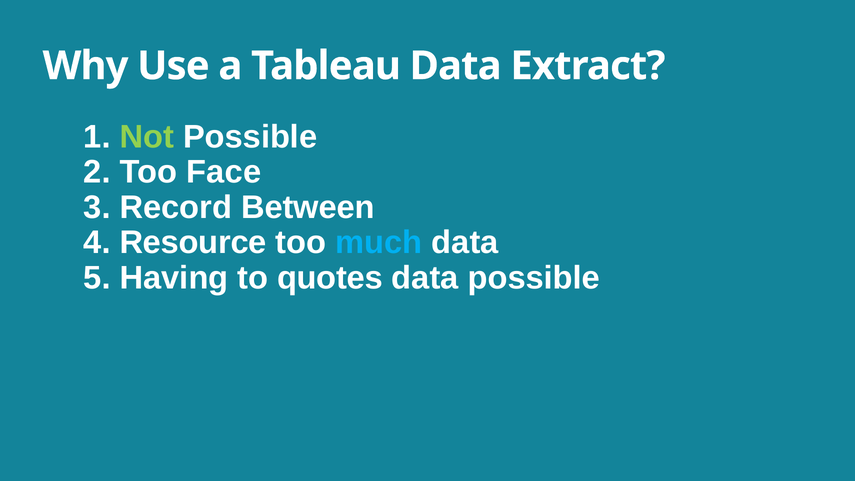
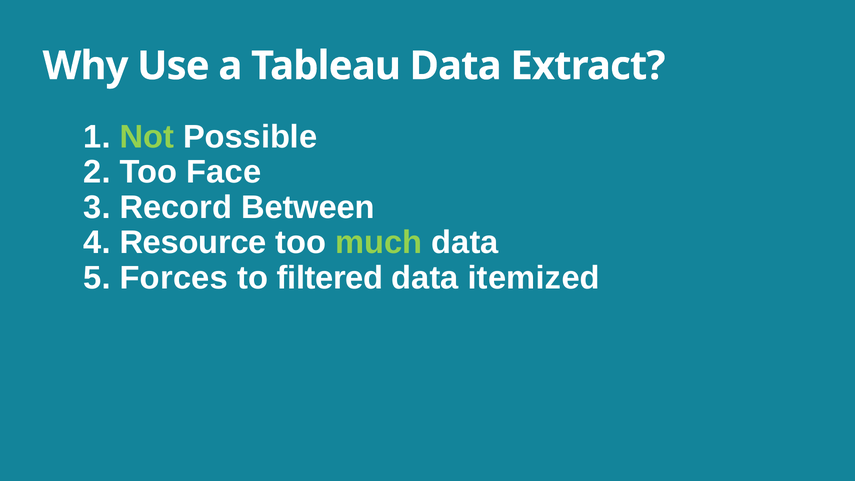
much colour: light blue -> light green (379, 243)
Having: Having -> Forces (174, 278)
quotes: quotes -> filtered (330, 278)
data possible: possible -> itemized (534, 278)
